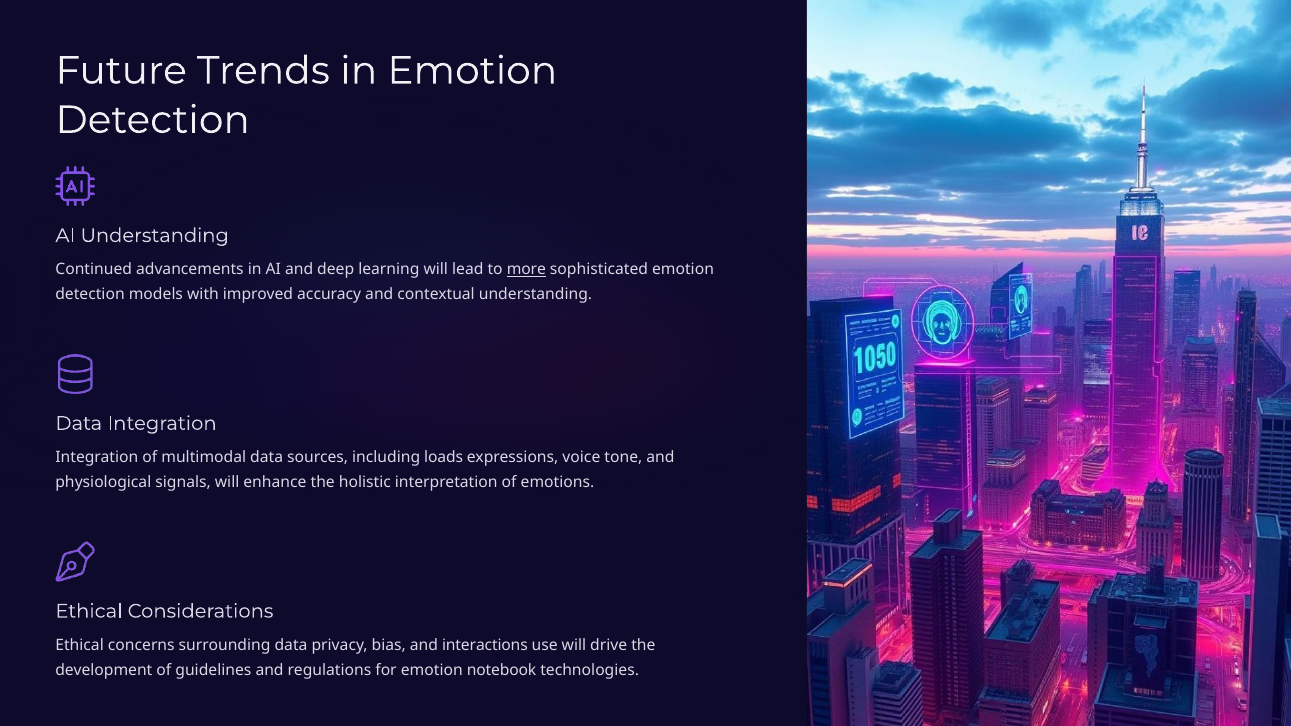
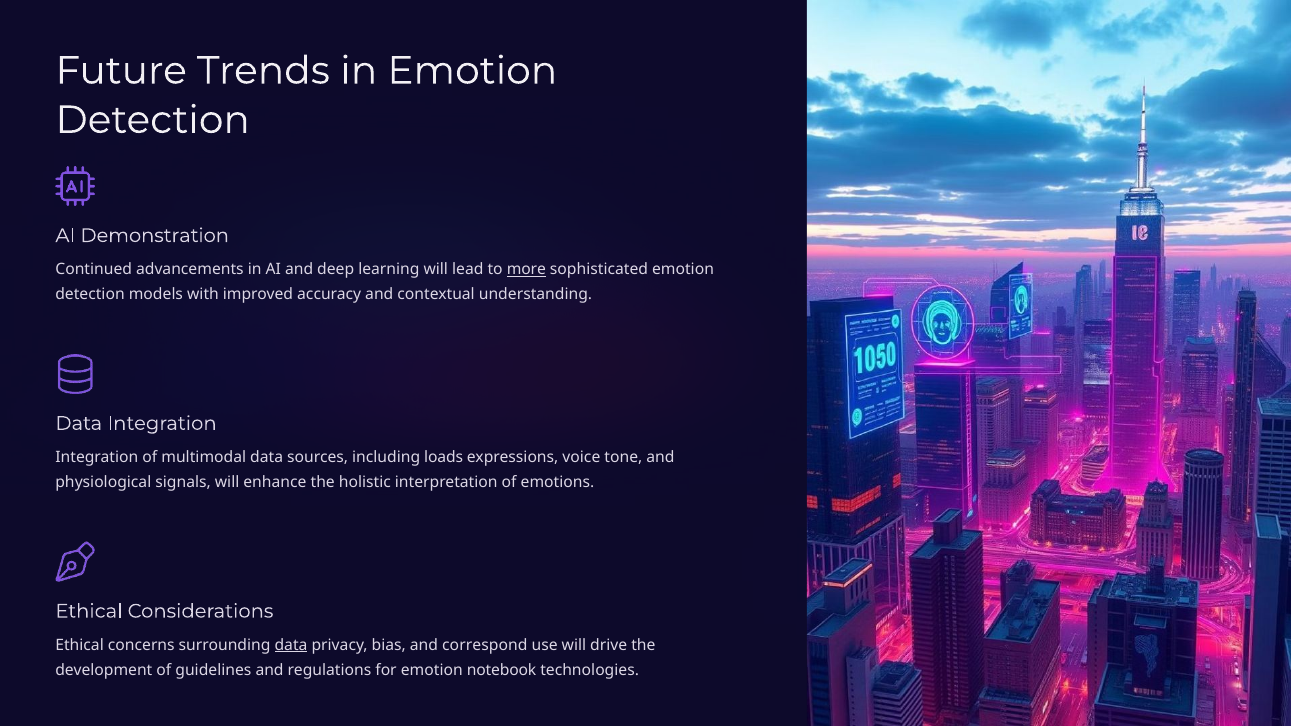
AI Understanding: Understanding -> Demonstration (155, 236)
data underline: none -> present (291, 645)
interactions: interactions -> correspond (485, 645)
